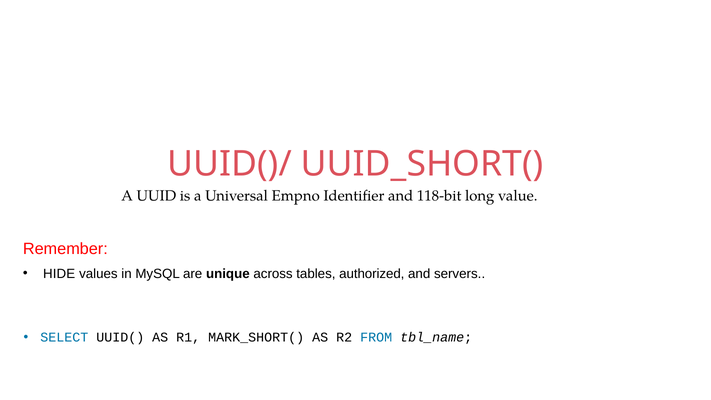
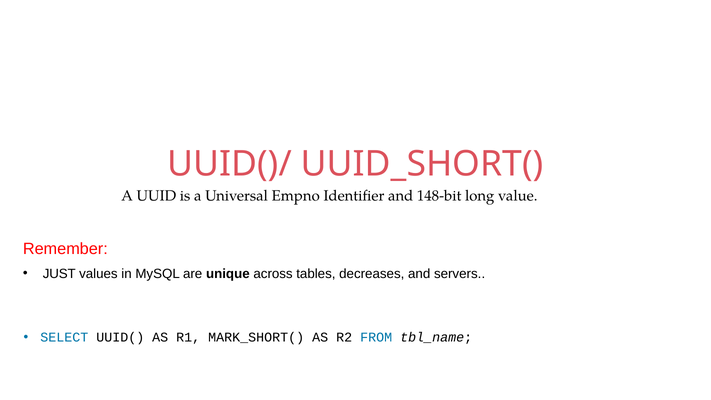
118-bit: 118-bit -> 148-bit (439, 196)
HIDE: HIDE -> JUST (59, 274)
authorized: authorized -> decreases (372, 274)
